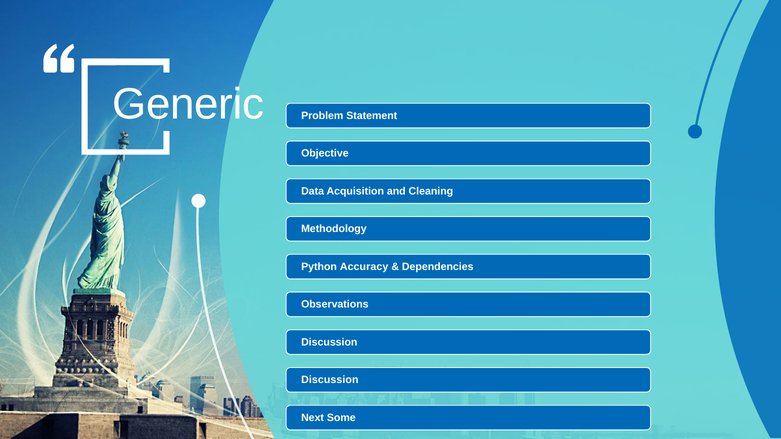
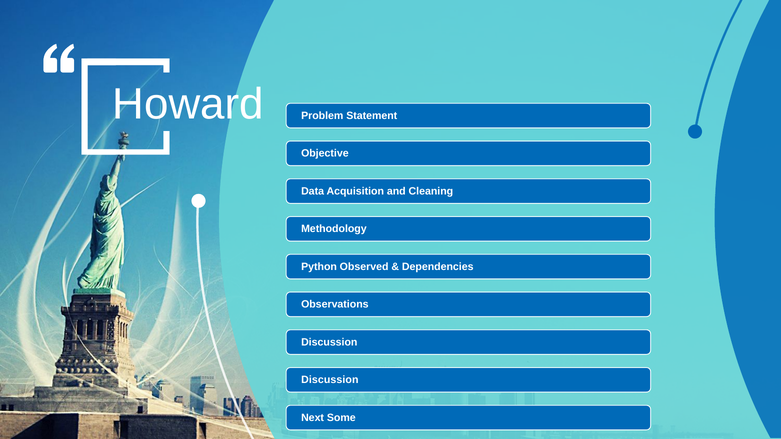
Generic: Generic -> Howard (188, 104)
Accuracy: Accuracy -> Observed (364, 267)
